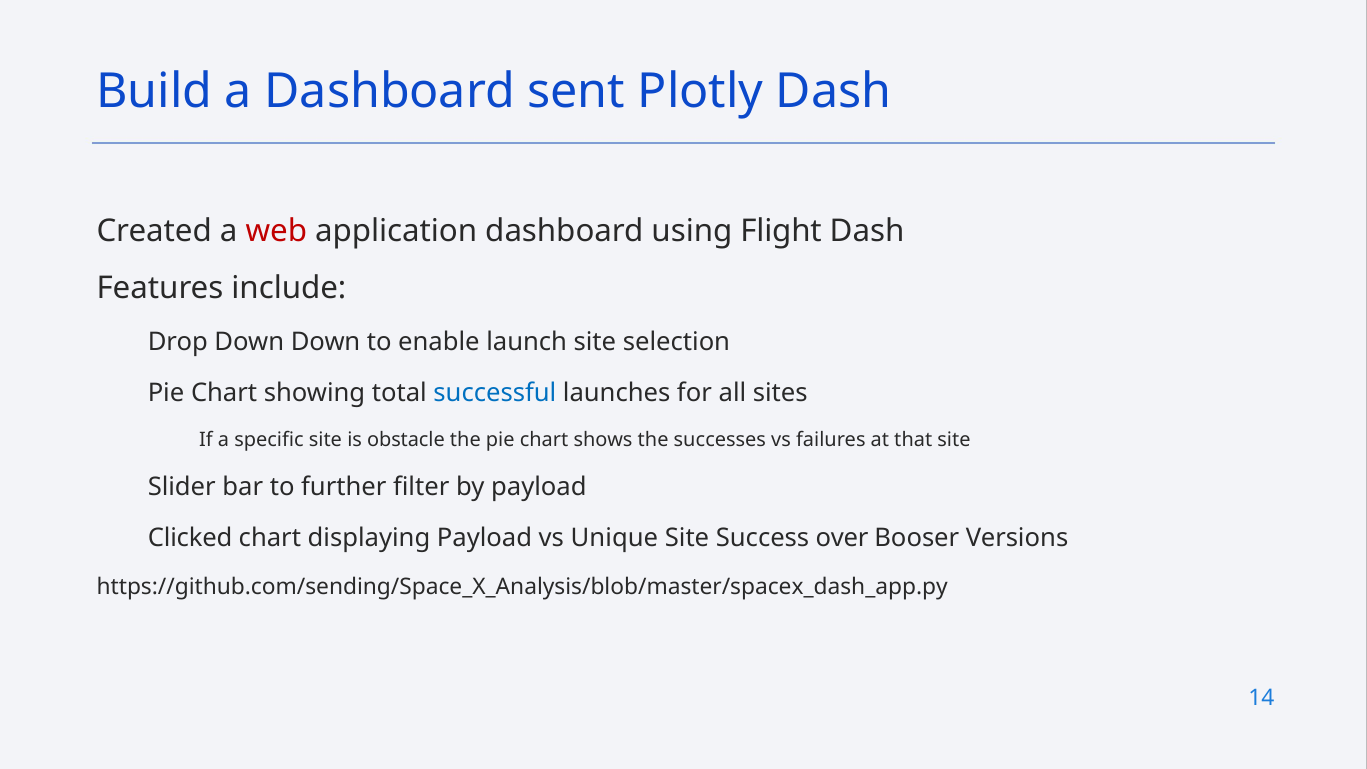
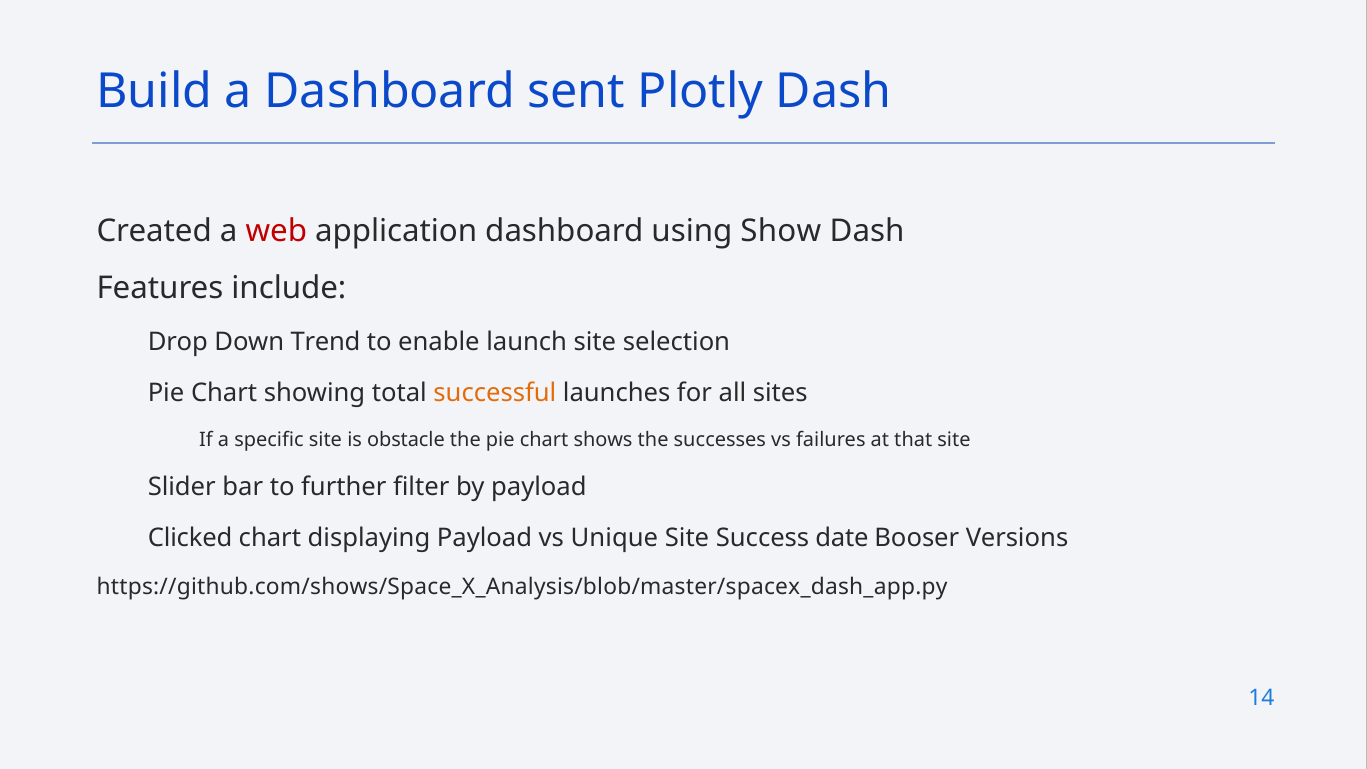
Flight: Flight -> Show (781, 231)
Down Down: Down -> Trend (326, 342)
successful colour: blue -> orange (495, 393)
over: over -> date (842, 538)
https://github.com/sending/Space_X_Analysis/blob/master/spacex_dash_app.py: https://github.com/sending/Space_X_Analysis/blob/master/spacex_dash_app.py -> https://github.com/shows/Space_X_Analysis/blob/master/spacex_dash_app.py (522, 587)
